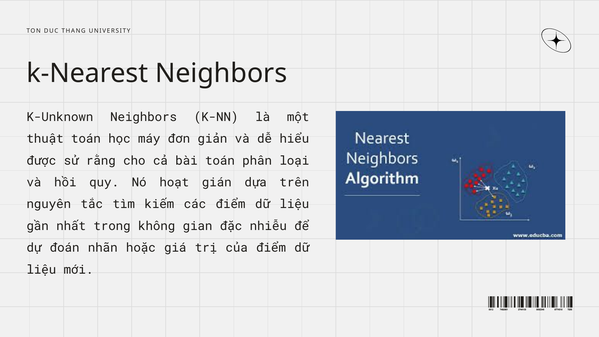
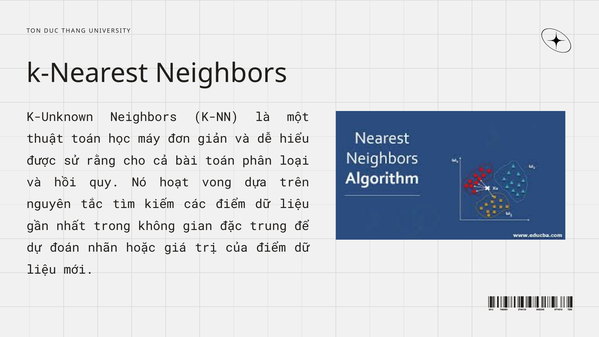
gián: gián -> vong (217, 182)
nhiễu: nhiễu -> trung (268, 226)
